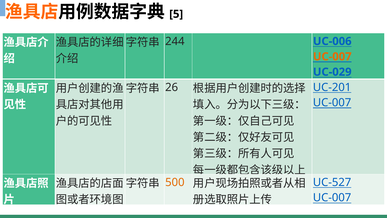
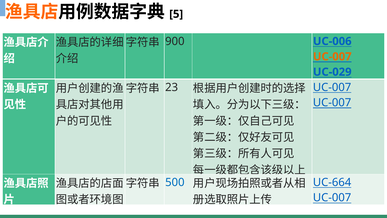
244: 244 -> 900 (175, 41)
26: 26 -> 23 (172, 87)
UC-201: UC-201 -> UC-007 (332, 87)
500 colour: orange -> blue (175, 182)
UC-527: UC-527 -> UC-664 (332, 182)
